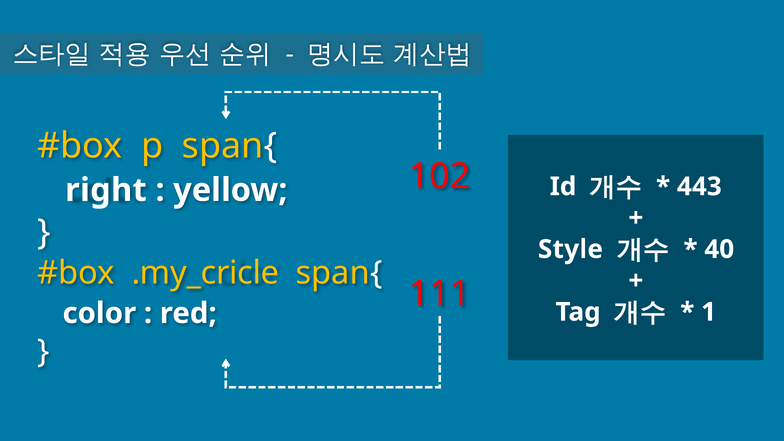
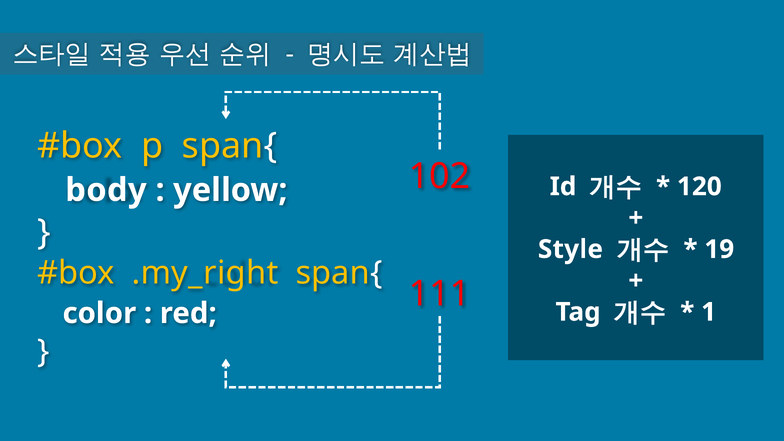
443: 443 -> 120 (699, 187)
right: right -> body (106, 190)
40: 40 -> 19 (719, 249)
.my_cricle: .my_cricle -> .my_right (205, 273)
